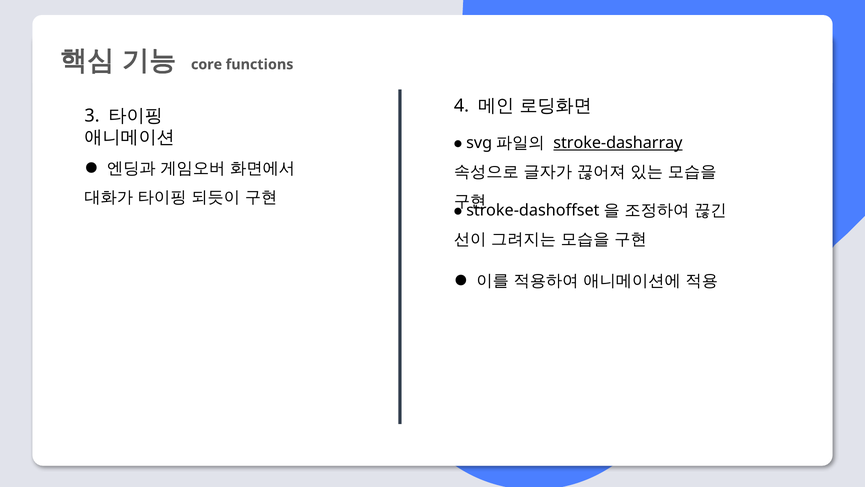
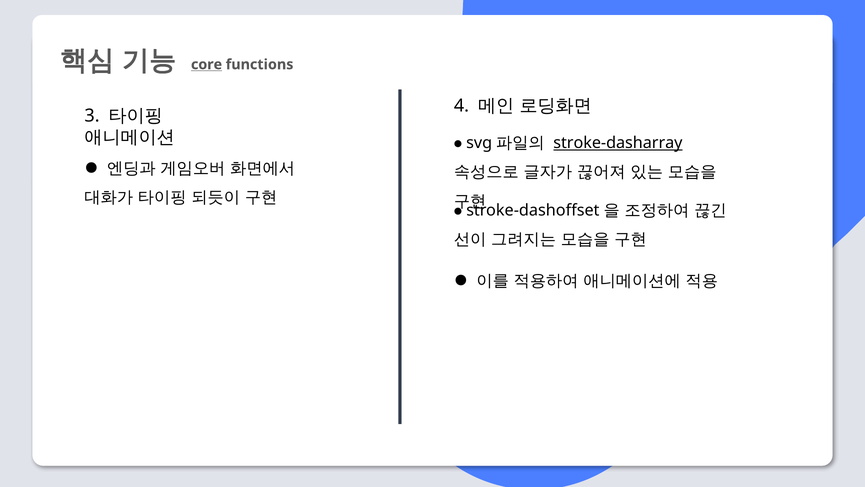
core underline: none -> present (207, 64)
